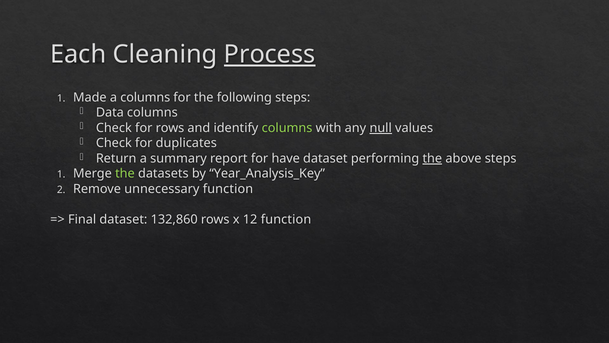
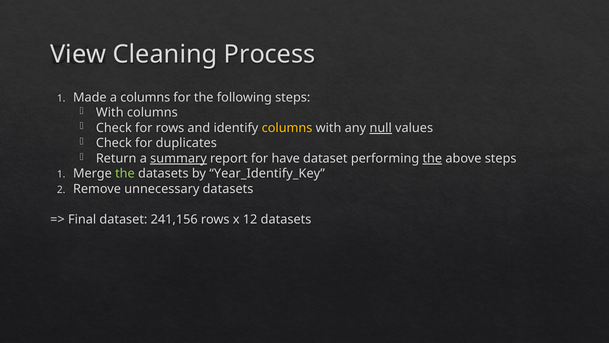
Each: Each -> View (78, 55)
Process underline: present -> none (270, 55)
Data: Data -> With (110, 113)
columns colour: light green -> yellow (287, 128)
summary underline: none -> present (179, 158)
Year_Analysis_Key: Year_Analysis_Key -> Year_Identify_Key (267, 174)
unnecessary function: function -> datasets (228, 189)
132,860: 132,860 -> 241,156 (174, 219)
12 function: function -> datasets (286, 219)
